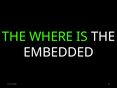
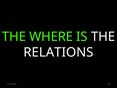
EMBEDDED: EMBEDDED -> RELATIONS (58, 52)
